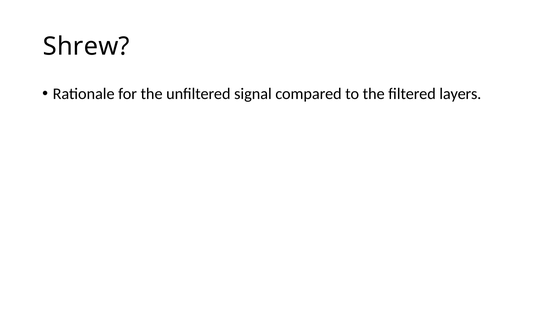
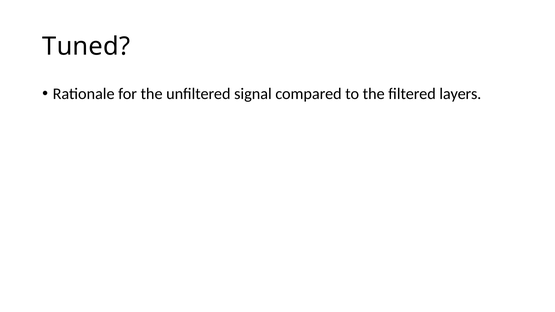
Shrew: Shrew -> Tuned (86, 47)
